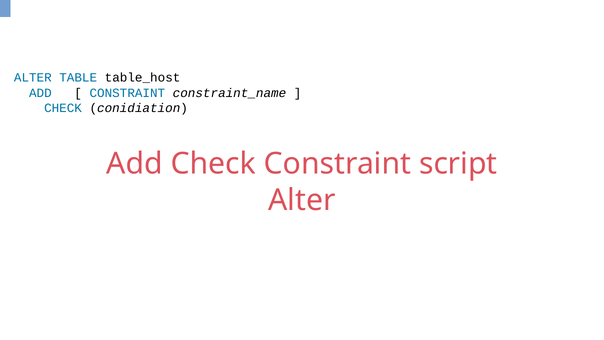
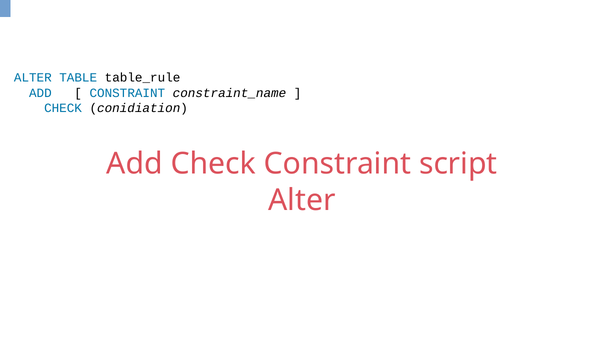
table_host: table_host -> table_rule (143, 78)
